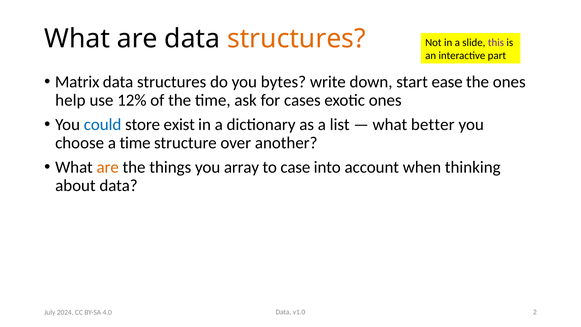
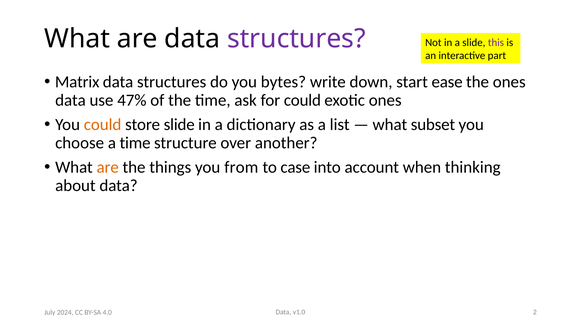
structures colour: orange -> purple (296, 39)
help: help -> data (70, 100)
12%: 12% -> 47% (132, 100)
for cases: cases -> could (302, 100)
could colour: blue -> orange (103, 125)
store exist: exist -> slide (179, 125)
better: better -> subset (433, 125)
array: array -> from (241, 167)
